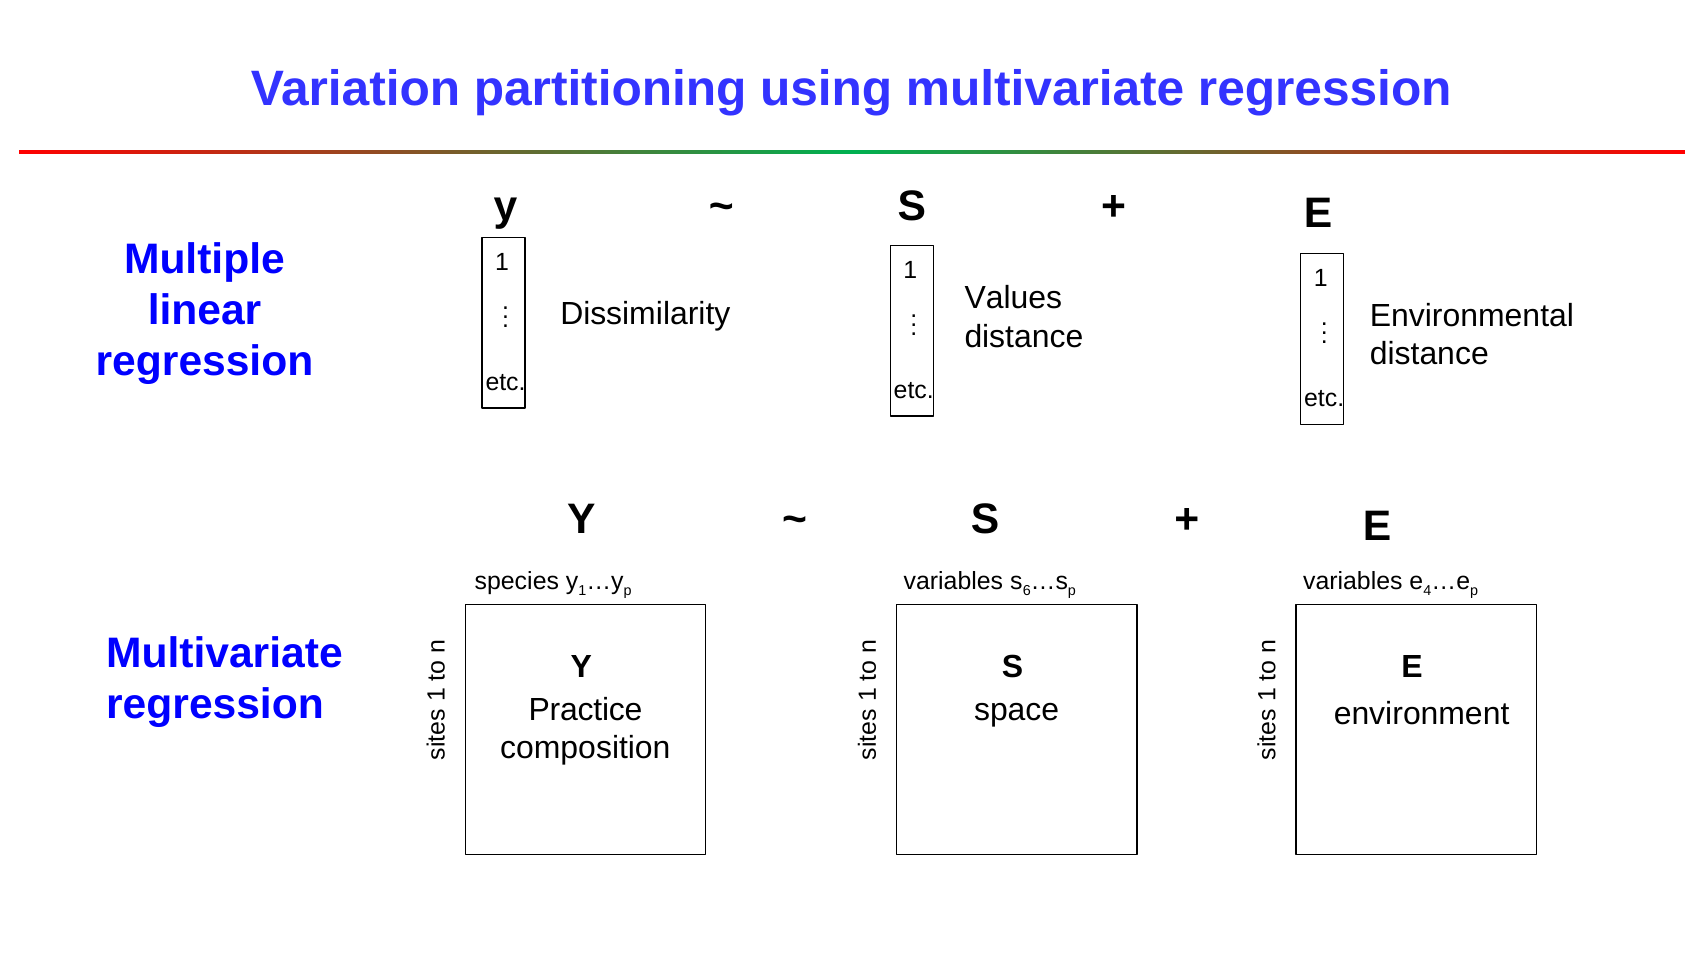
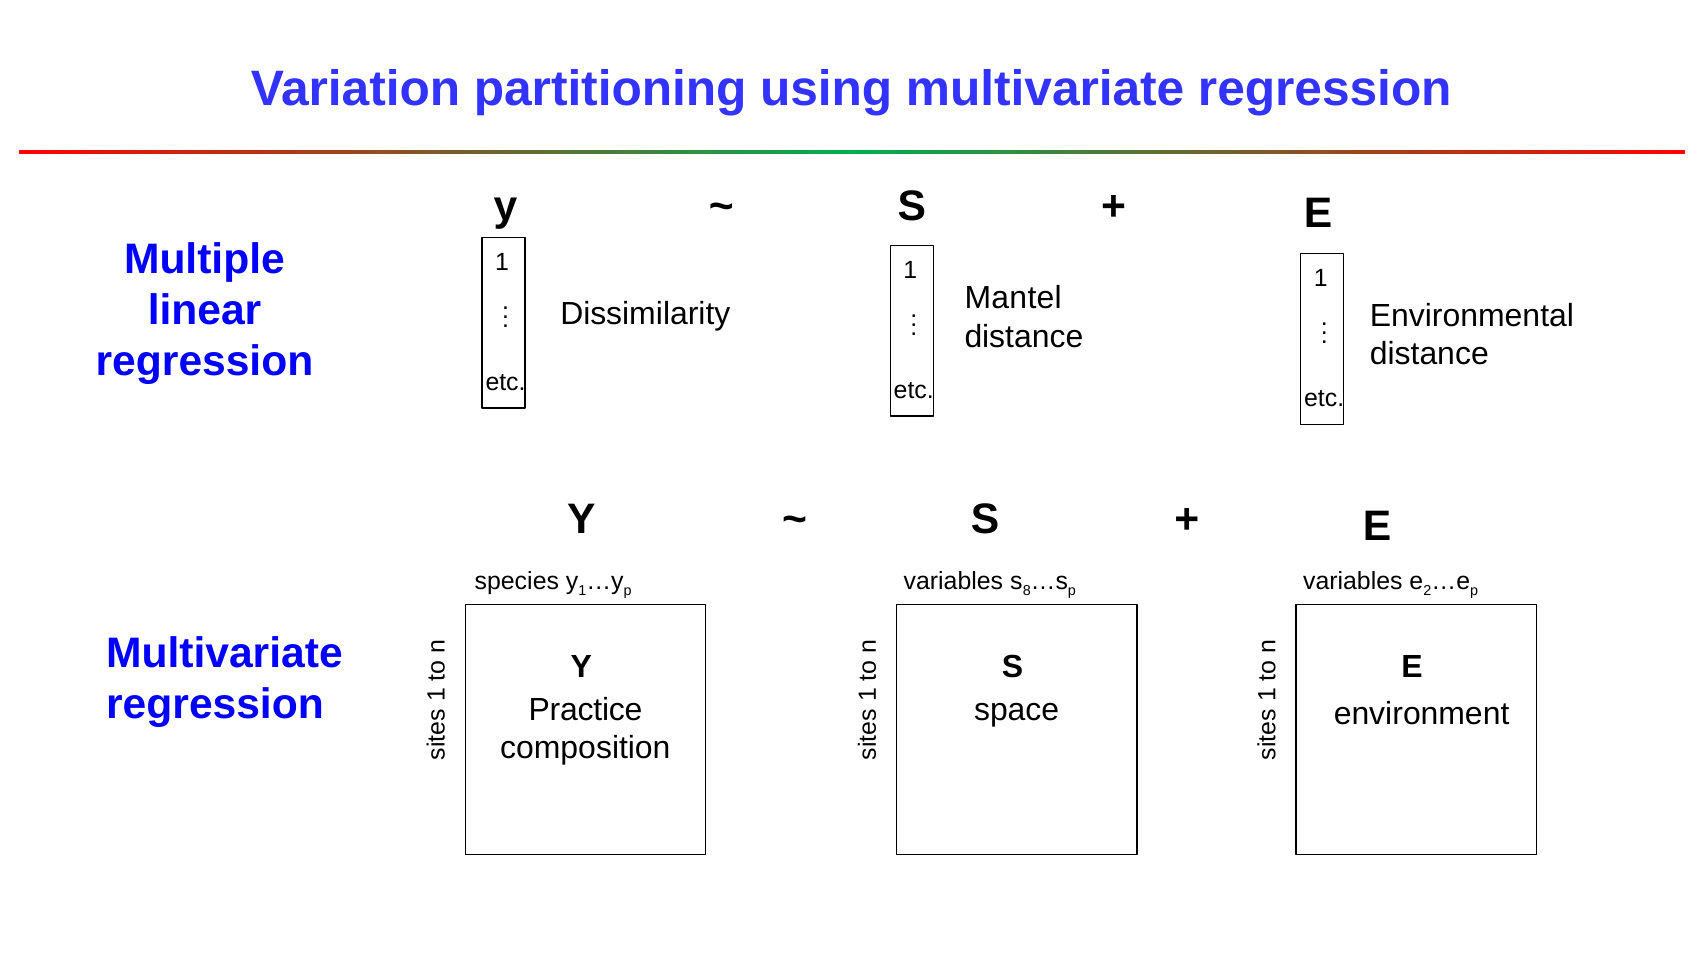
Values: Values -> Mantel (1013, 298)
6: 6 -> 8 (1027, 591)
4: 4 -> 2 (1427, 591)
